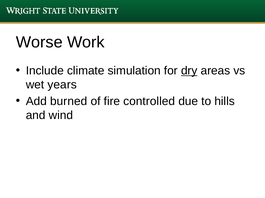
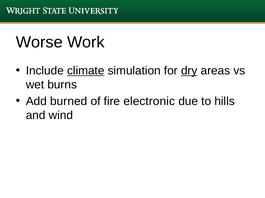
climate underline: none -> present (86, 71)
years: years -> burns (62, 85)
controlled: controlled -> electronic (149, 102)
